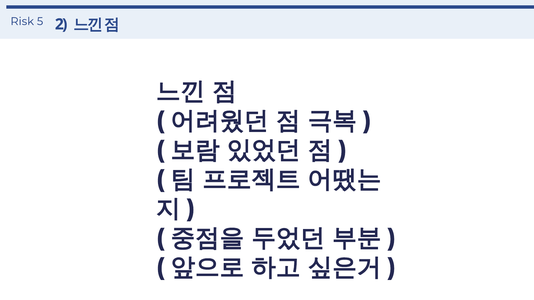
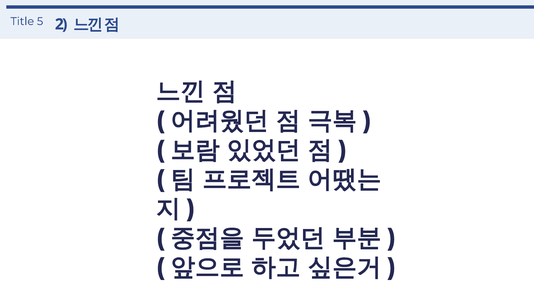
Risk: Risk -> Title (22, 21)
